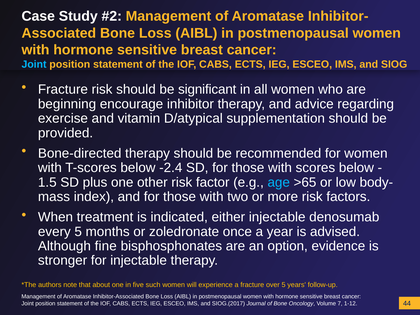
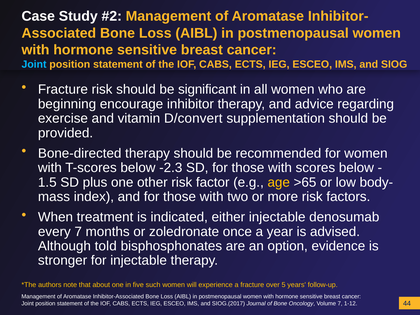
D/atypical: D/atypical -> D/convert (193, 118)
-2.4: -2.4 -> -2.3 (171, 168)
age colour: light blue -> yellow (279, 182)
every 5: 5 -> 7 (78, 232)
fine: fine -> told (106, 246)
